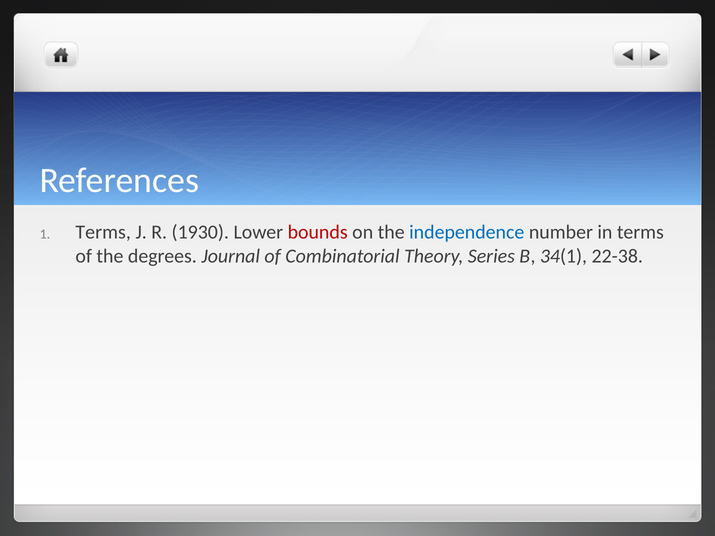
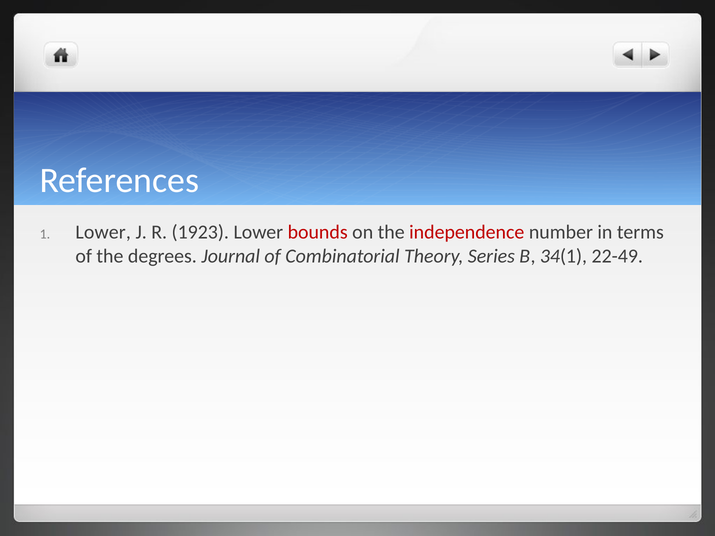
Terms: Terms -> Lower (103, 232)
1930: 1930 -> 1923 (200, 232)
independence colour: blue -> red (467, 232)
22-38: 22-38 -> 22-49 (617, 256)
